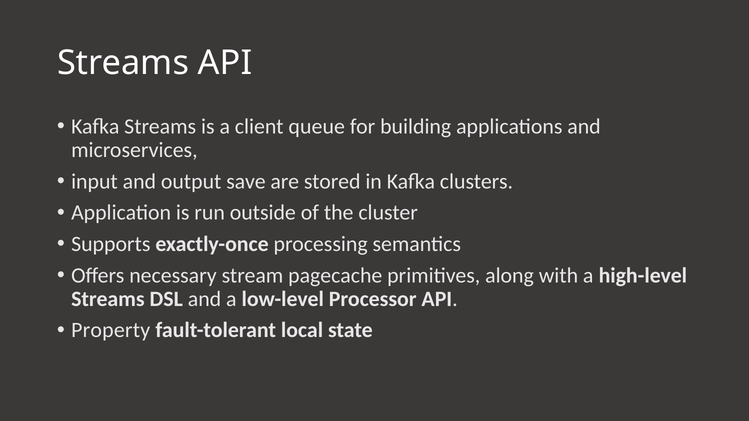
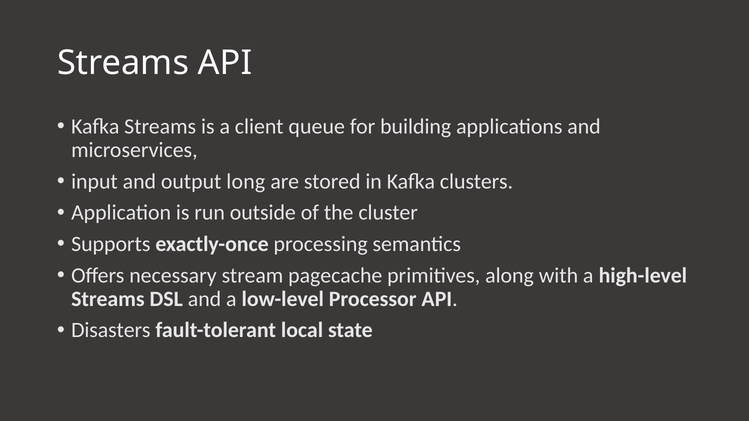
save: save -> long (246, 182)
Property: Property -> Disasters (111, 330)
